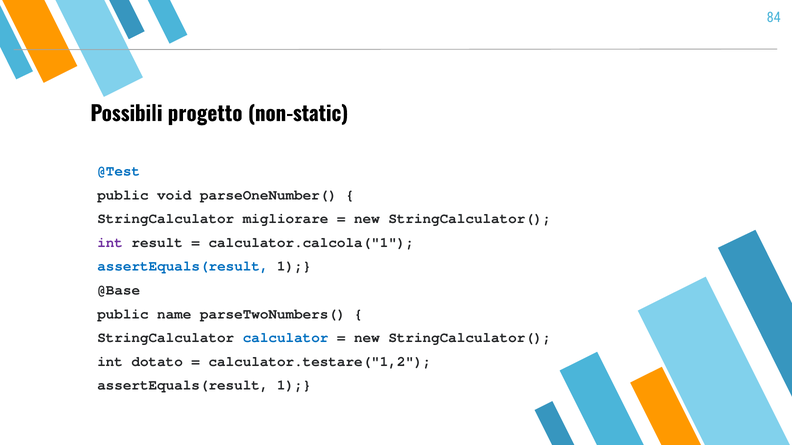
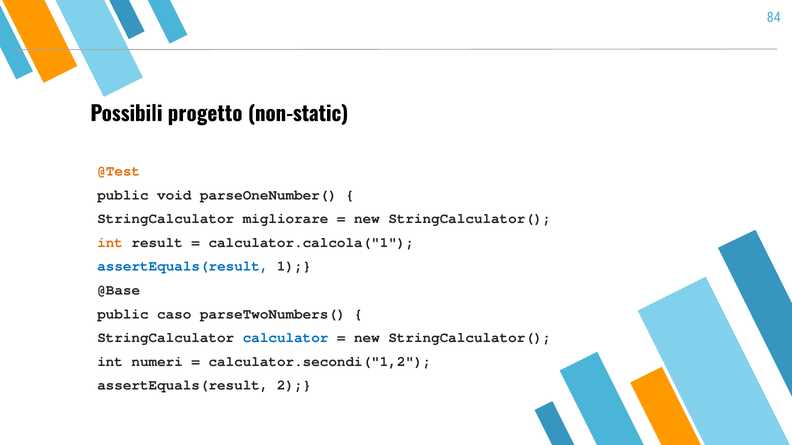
@Test colour: blue -> orange (119, 171)
int colour: purple -> orange (110, 243)
name: name -> caso (174, 314)
dotato: dotato -> numeri (157, 362)
calculator.testare("1,2: calculator.testare("1,2 -> calculator.secondi("1,2 (320, 362)
1: 1 -> 2 (294, 386)
